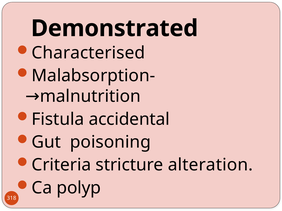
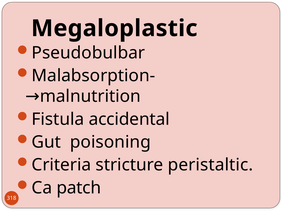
Demonstrated: Demonstrated -> Megaloplastic (114, 28)
Characterised: Characterised -> Pseudobulbar (88, 53)
alteration: alteration -> peristaltic (210, 165)
polyp: polyp -> patch (79, 188)
